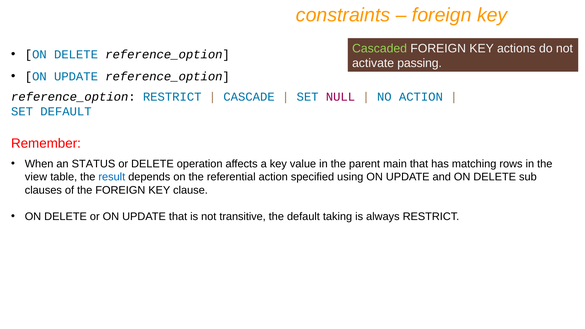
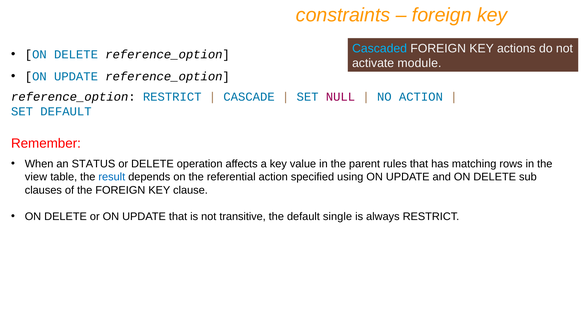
Cascaded colour: light green -> light blue (380, 48)
passing: passing -> module (419, 63)
main: main -> rules (395, 164)
taking: taking -> single (338, 217)
